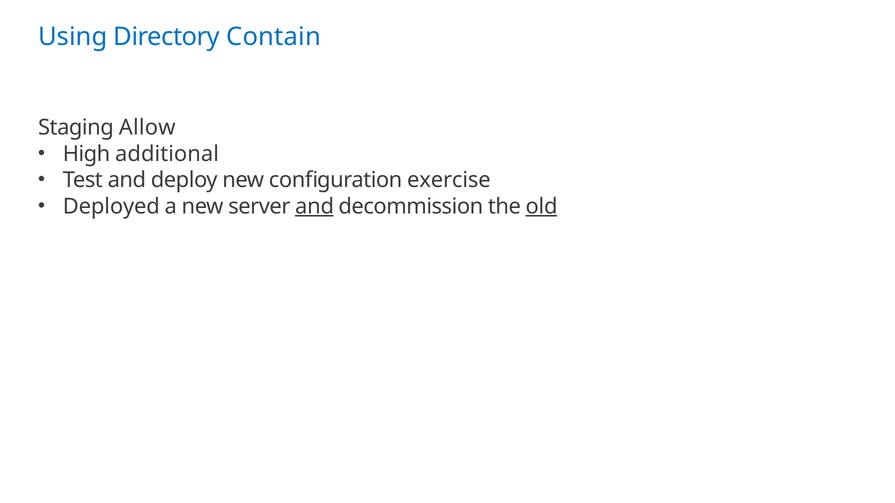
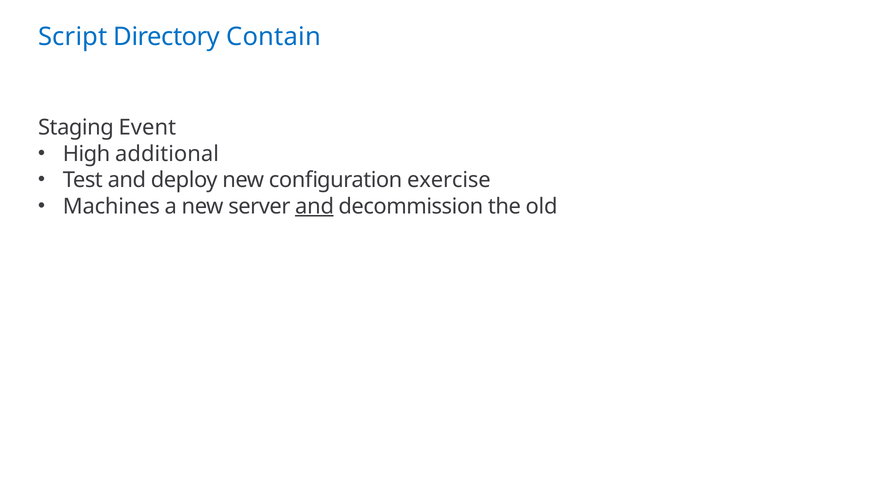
Using: Using -> Script (73, 37)
Allow: Allow -> Event (147, 128)
Deployed: Deployed -> Machines (111, 207)
old underline: present -> none (542, 207)
